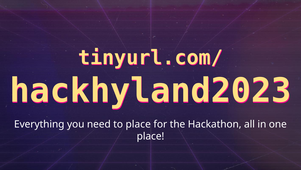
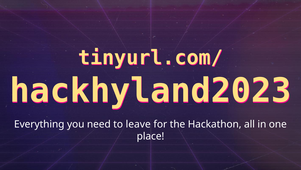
to place: place -> leave (138, 124)
